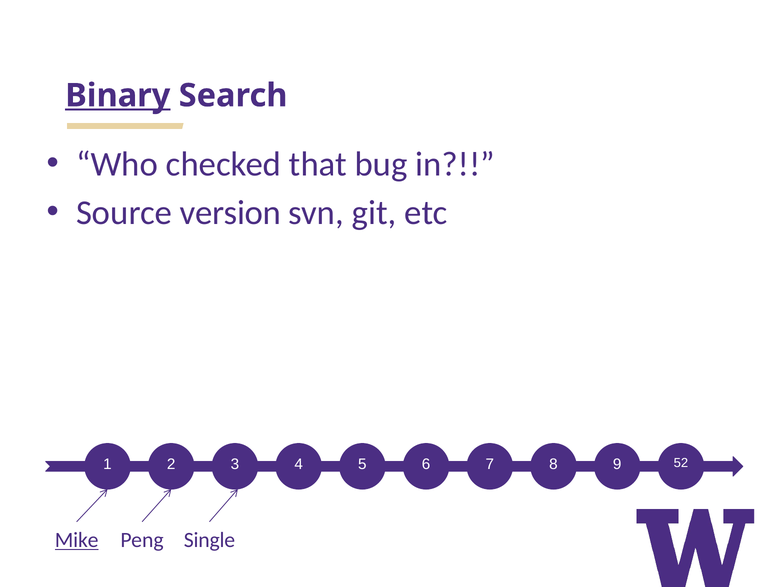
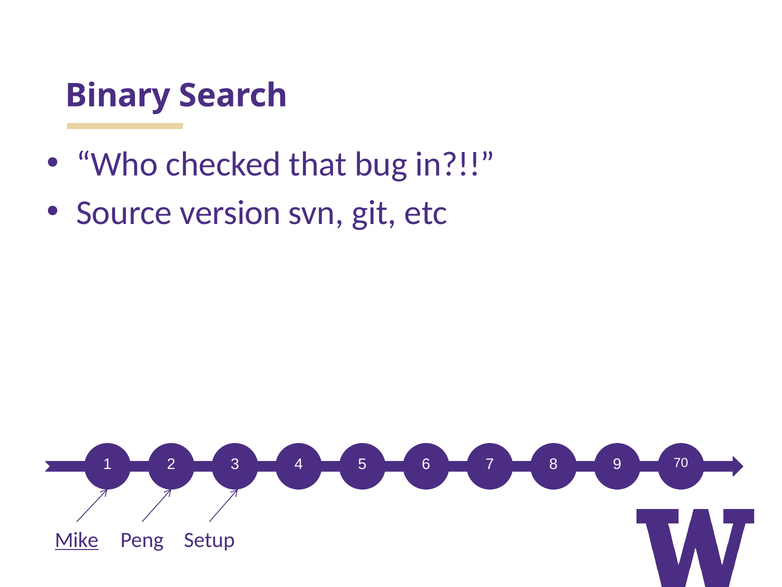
Binary underline: present -> none (118, 95)
52: 52 -> 70 (681, 462)
Single: Single -> Setup (209, 540)
